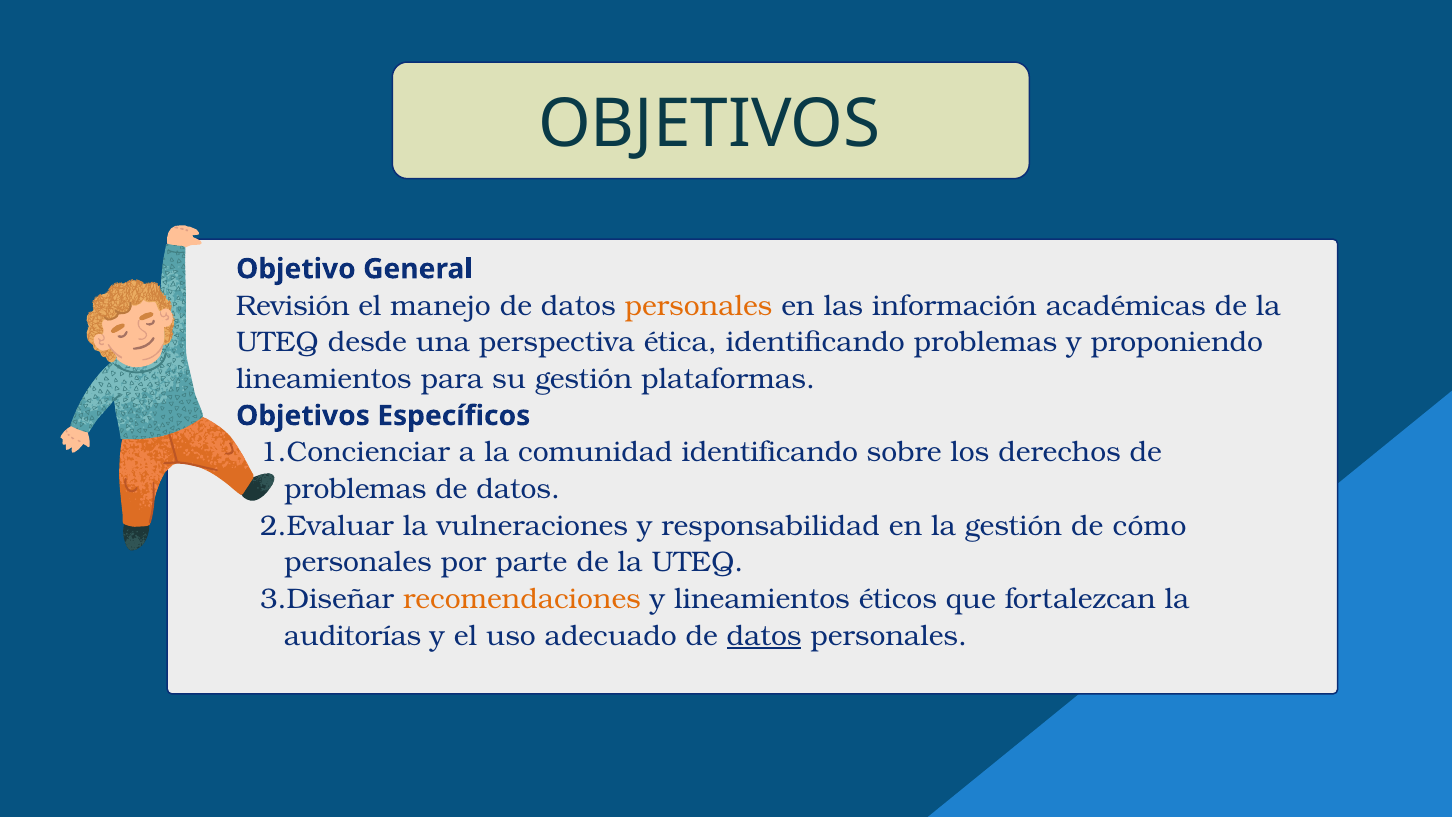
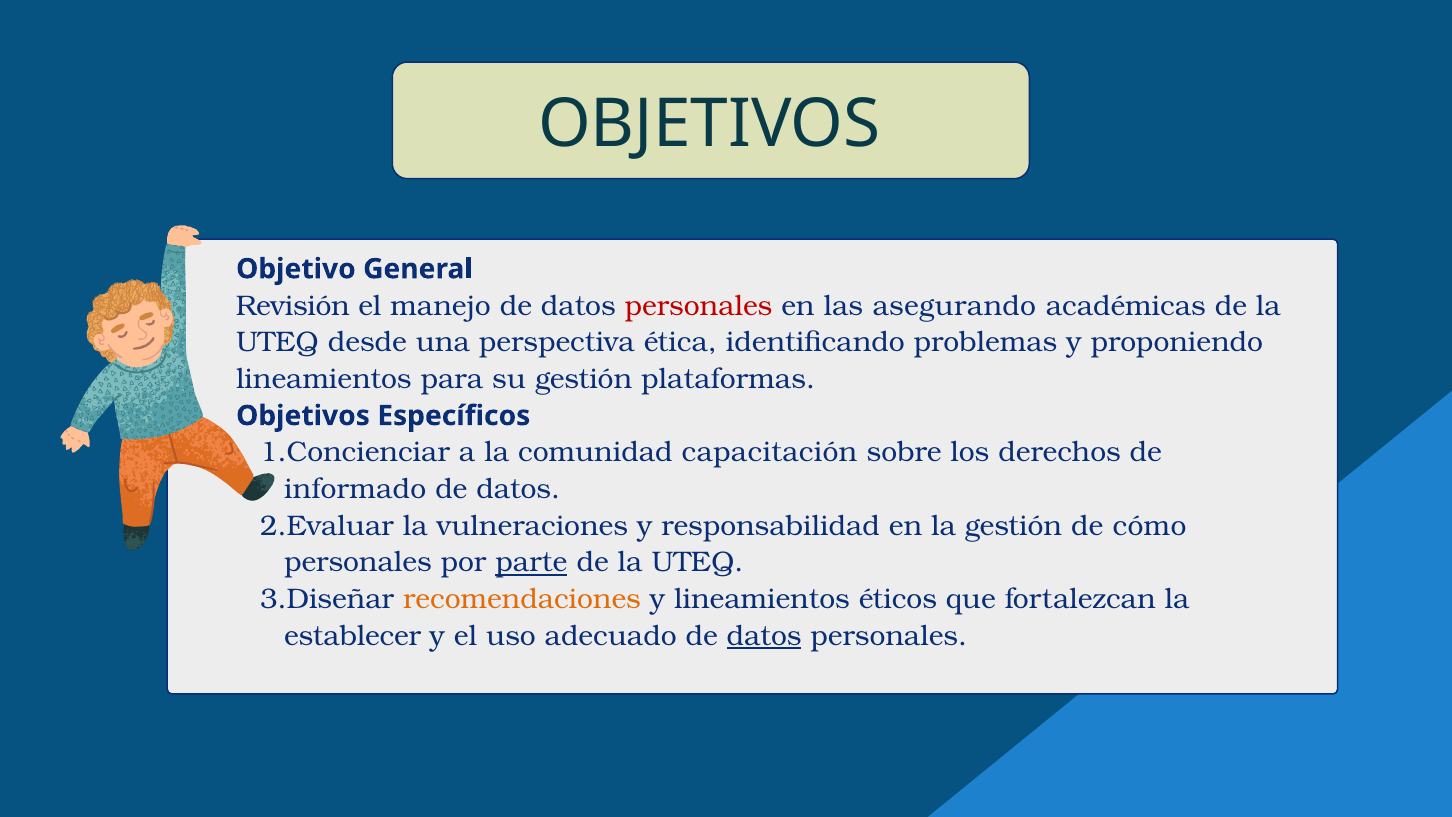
personales colour: orange -> red (699, 306)
información: información -> asegurando (954, 306)
comunidad identificando: identificando -> capacitación (769, 452)
problemas: problemas -> informado (355, 489)
parte underline: none -> present (531, 563)
auditorías: auditorías -> establecer (352, 636)
